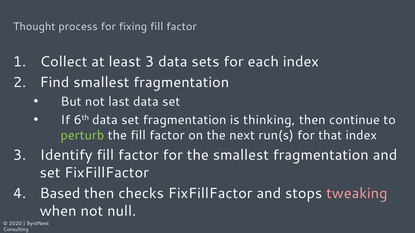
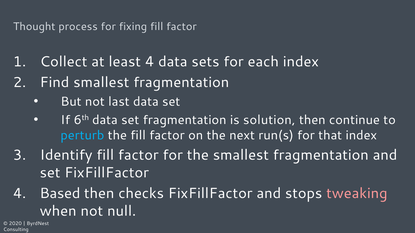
least 3: 3 -> 4 (150, 62)
thinking: thinking -> solution (269, 120)
perturb colour: light green -> light blue (82, 136)
